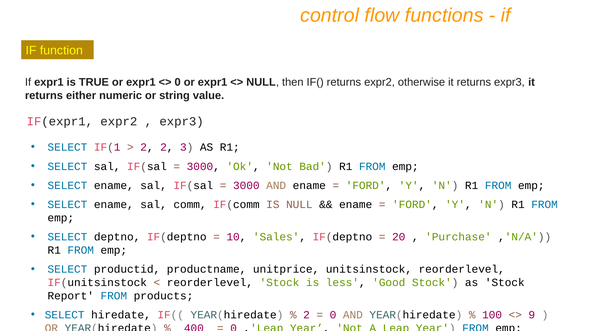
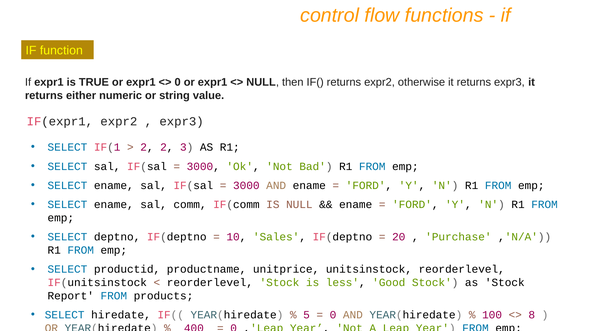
2: 2 -> 5 (307, 315)
9: 9 -> 8 (532, 315)
